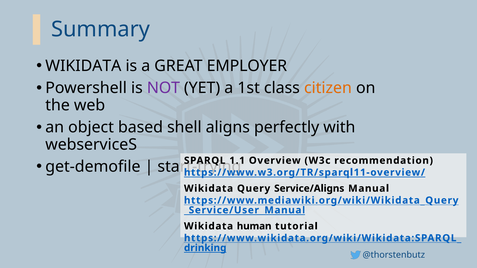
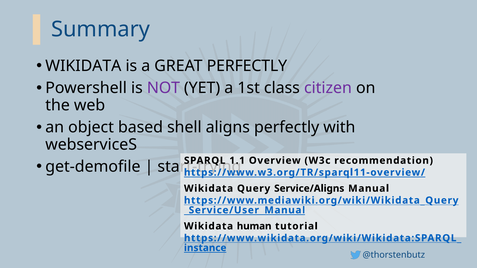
GREAT EMPLOYER: EMPLOYER -> PERFECTLY (247, 66)
citizen colour: orange -> purple (328, 88)
drinking: drinking -> instance (205, 248)
